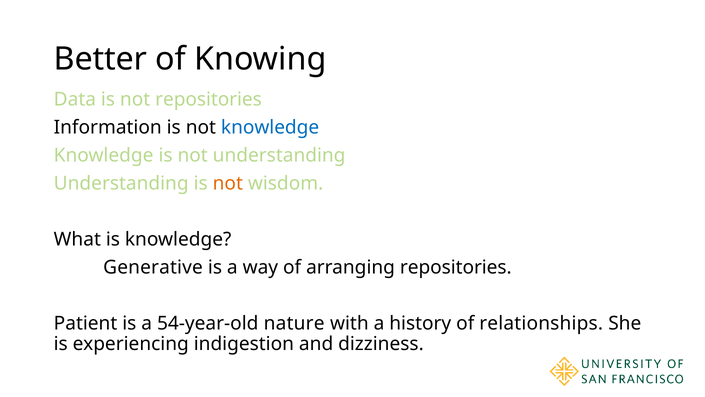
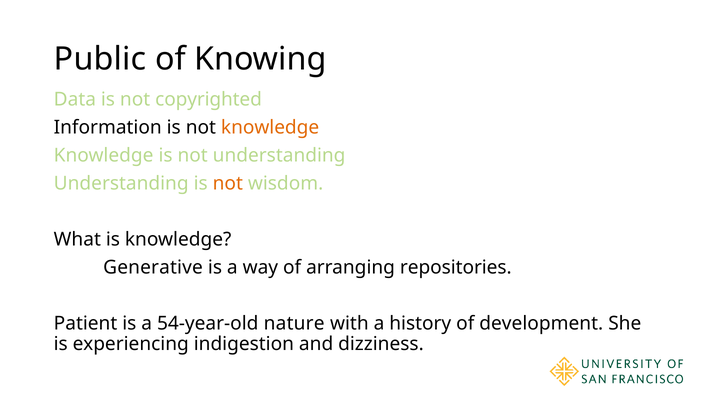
Better: Better -> Public (100, 59)
not repositories: repositories -> copyrighted (209, 99)
knowledge colour: blue -> orange (270, 127)
relationships: relationships -> development (541, 323)
